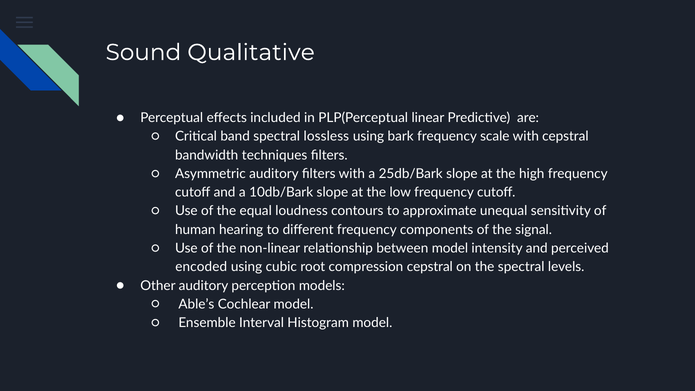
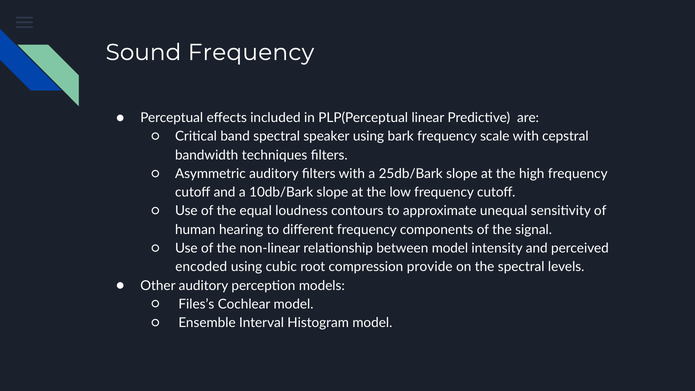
Sound Qualitative: Qualitative -> Frequency (251, 52)
lossless: lossless -> speaker (326, 136)
compression cepstral: cepstral -> provide (430, 267)
Able’s: Able’s -> Files’s (196, 304)
